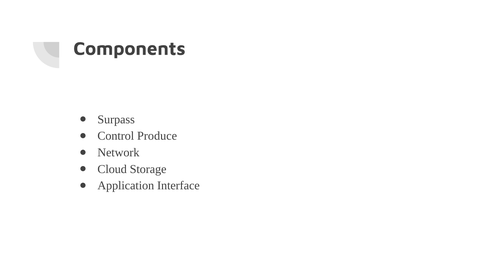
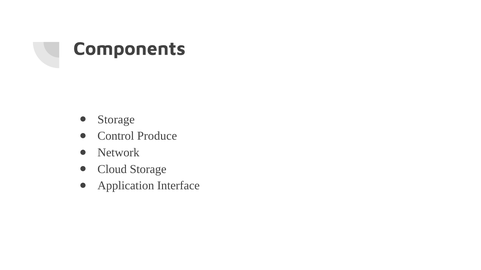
Surpass: Surpass -> Storage (116, 120)
